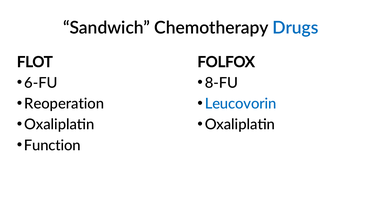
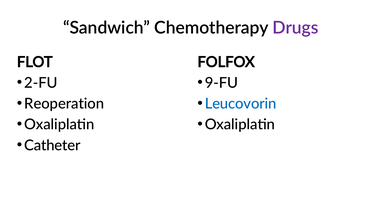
Drugs colour: blue -> purple (295, 28)
6-FU: 6-FU -> 2-FU (41, 83)
8-FU: 8-FU -> 9-FU (221, 83)
Function: Function -> Catheter (52, 145)
